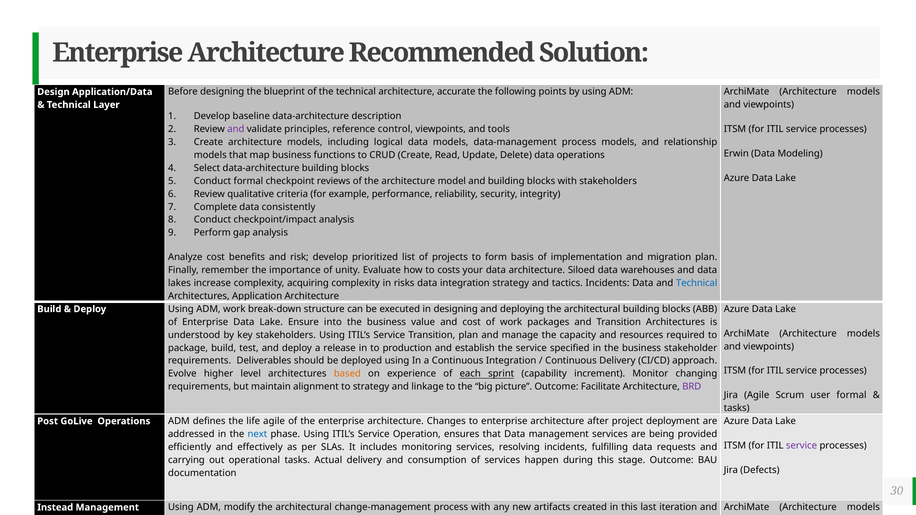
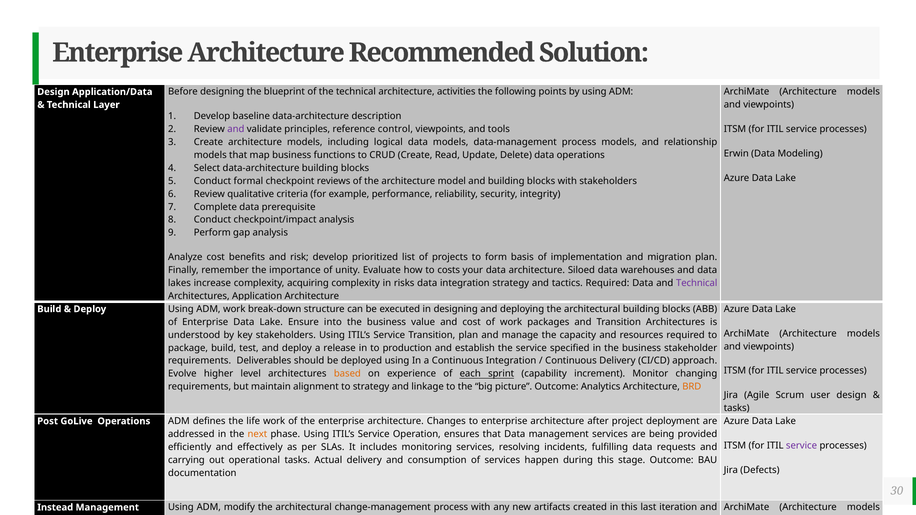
accurate: accurate -> activities (456, 92)
consistently: consistently -> prerequisite (289, 207)
tactics Incidents: Incidents -> Required (608, 283)
Technical colour: blue -> purple (697, 283)
Facilitate: Facilitate -> Analytics (601, 387)
BRD colour: purple -> orange (692, 387)
user formal: formal -> design (852, 395)
life agile: agile -> work (274, 421)
next colour: blue -> orange (257, 434)
